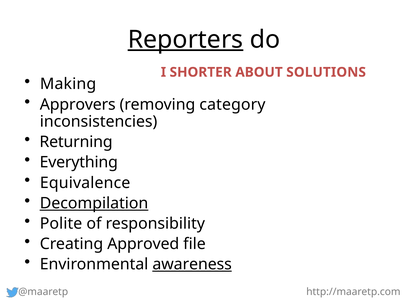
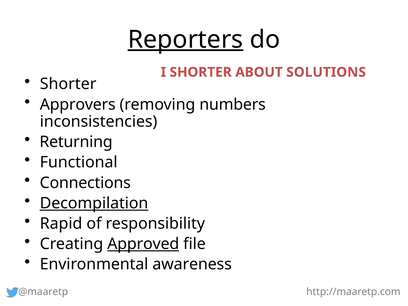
Making: Making -> Shorter (68, 84)
category: category -> numbers (233, 104)
Everything: Everything -> Functional (79, 162)
Equivalence: Equivalence -> Connections (85, 183)
Polite: Polite -> Rapid (61, 224)
Approved underline: none -> present (143, 244)
awareness underline: present -> none (192, 264)
